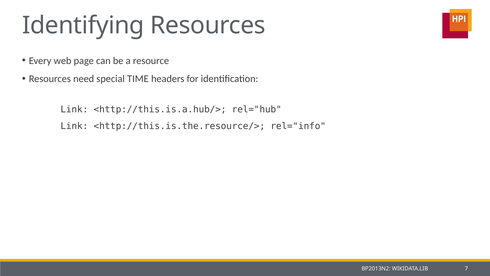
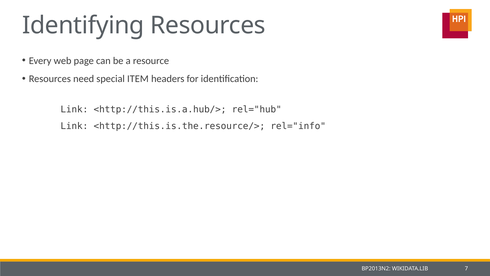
TIME: TIME -> ITEM (138, 79)
